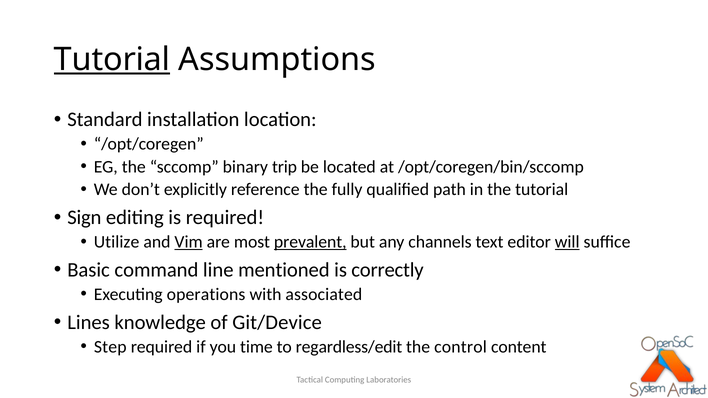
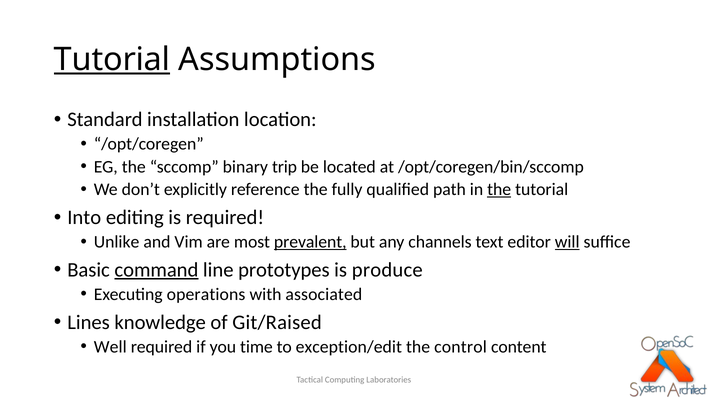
the underline: none -> present (499, 190)
Sign: Sign -> Into (84, 218)
Utilize: Utilize -> Unlike (117, 242)
Vim underline: present -> none (189, 242)
command underline: none -> present (156, 270)
mentioned: mentioned -> prototypes (284, 270)
correctly: correctly -> produce (387, 270)
Git/Device: Git/Device -> Git/Raised (277, 323)
Step: Step -> Well (110, 347)
regardless/edit: regardless/edit -> exception/edit (349, 347)
